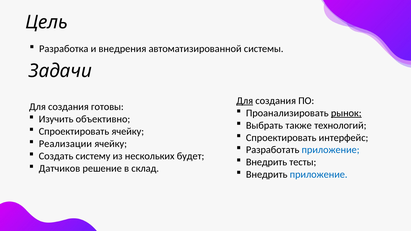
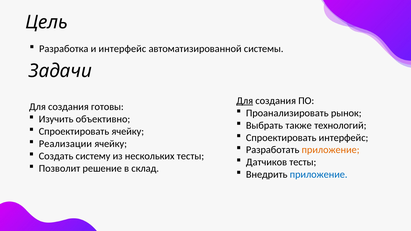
и внедрения: внедрения -> интерфейс (122, 49)
рынок underline: present -> none (346, 113)
приложение colour: blue -> orange (331, 150)
нескольких будет: будет -> тесты (190, 156)
Внедрить: Внедрить -> Датчиков (267, 162)
Датчиков: Датчиков -> Позволит (60, 169)
